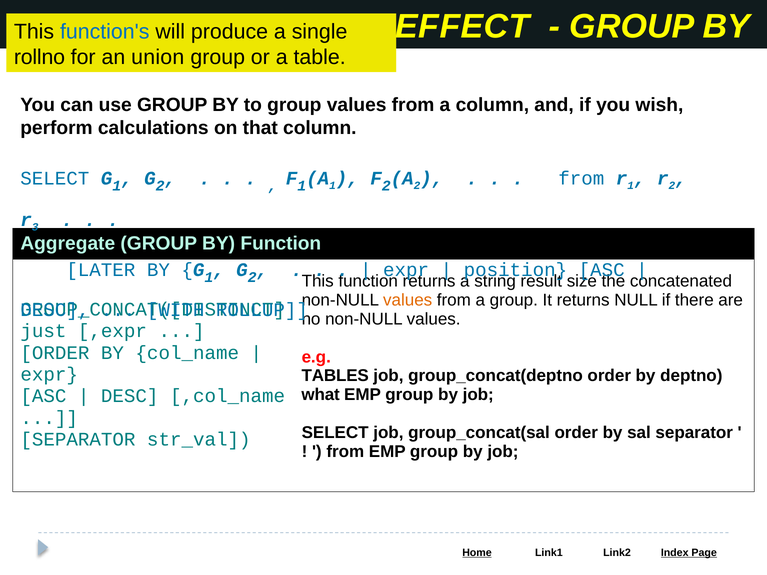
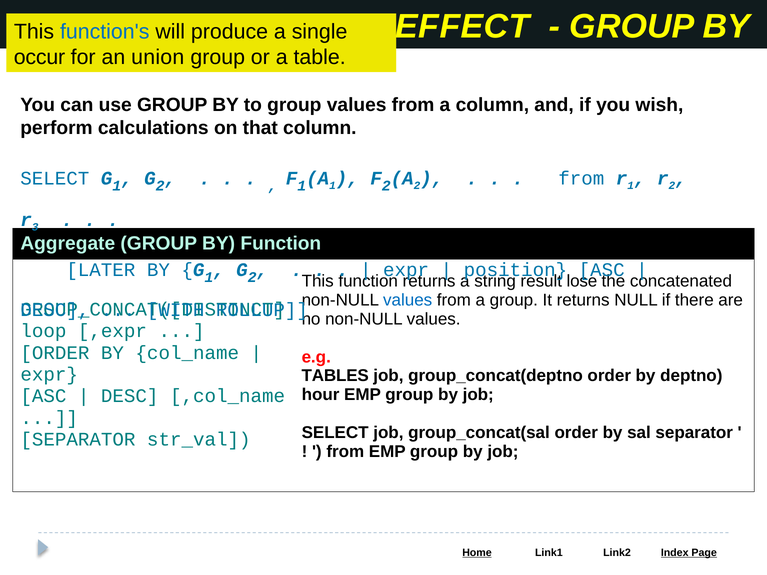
rollno: rollno -> occur (39, 57)
size: size -> lose (582, 281)
values colour: orange -> blue (408, 300)
just: just -> loop (43, 331)
what: what -> hour (321, 395)
